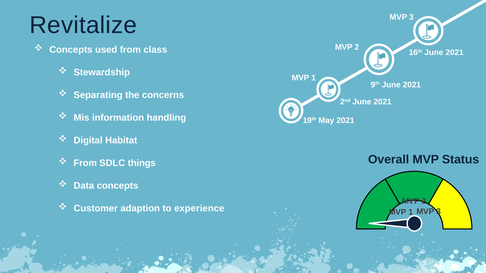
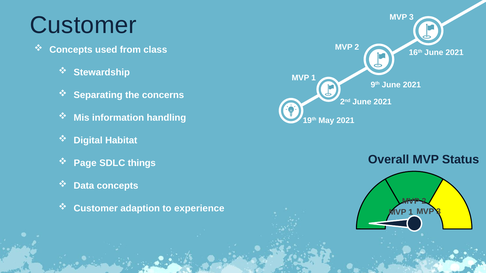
Revitalize: Revitalize -> Customer (83, 25)
From: From -> Page (85, 163)
